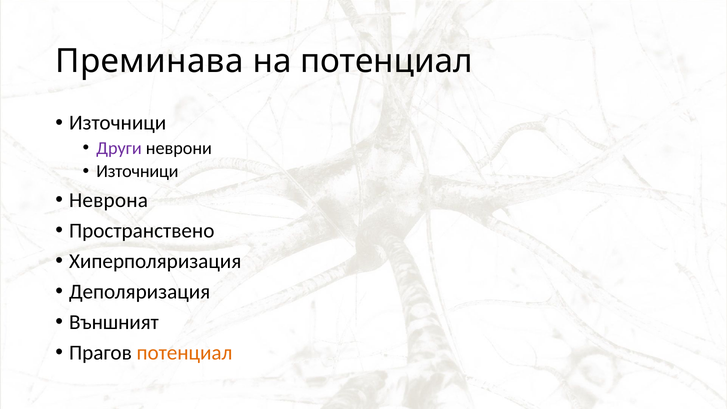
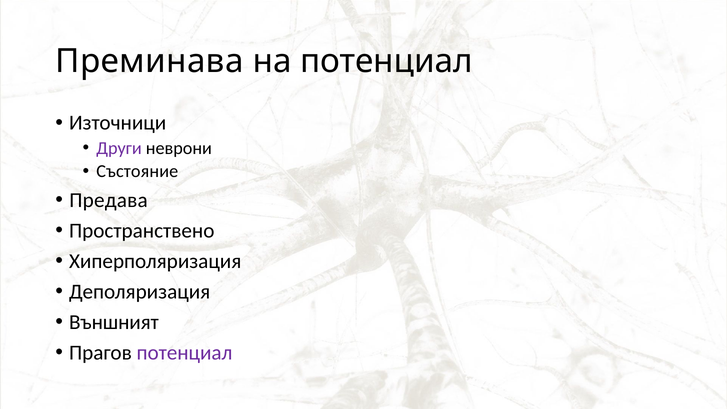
Източници: Източници -> Състояние (137, 171)
Неврона: Неврона -> Предава (109, 200)
потенциал colour: orange -> purple (184, 353)
